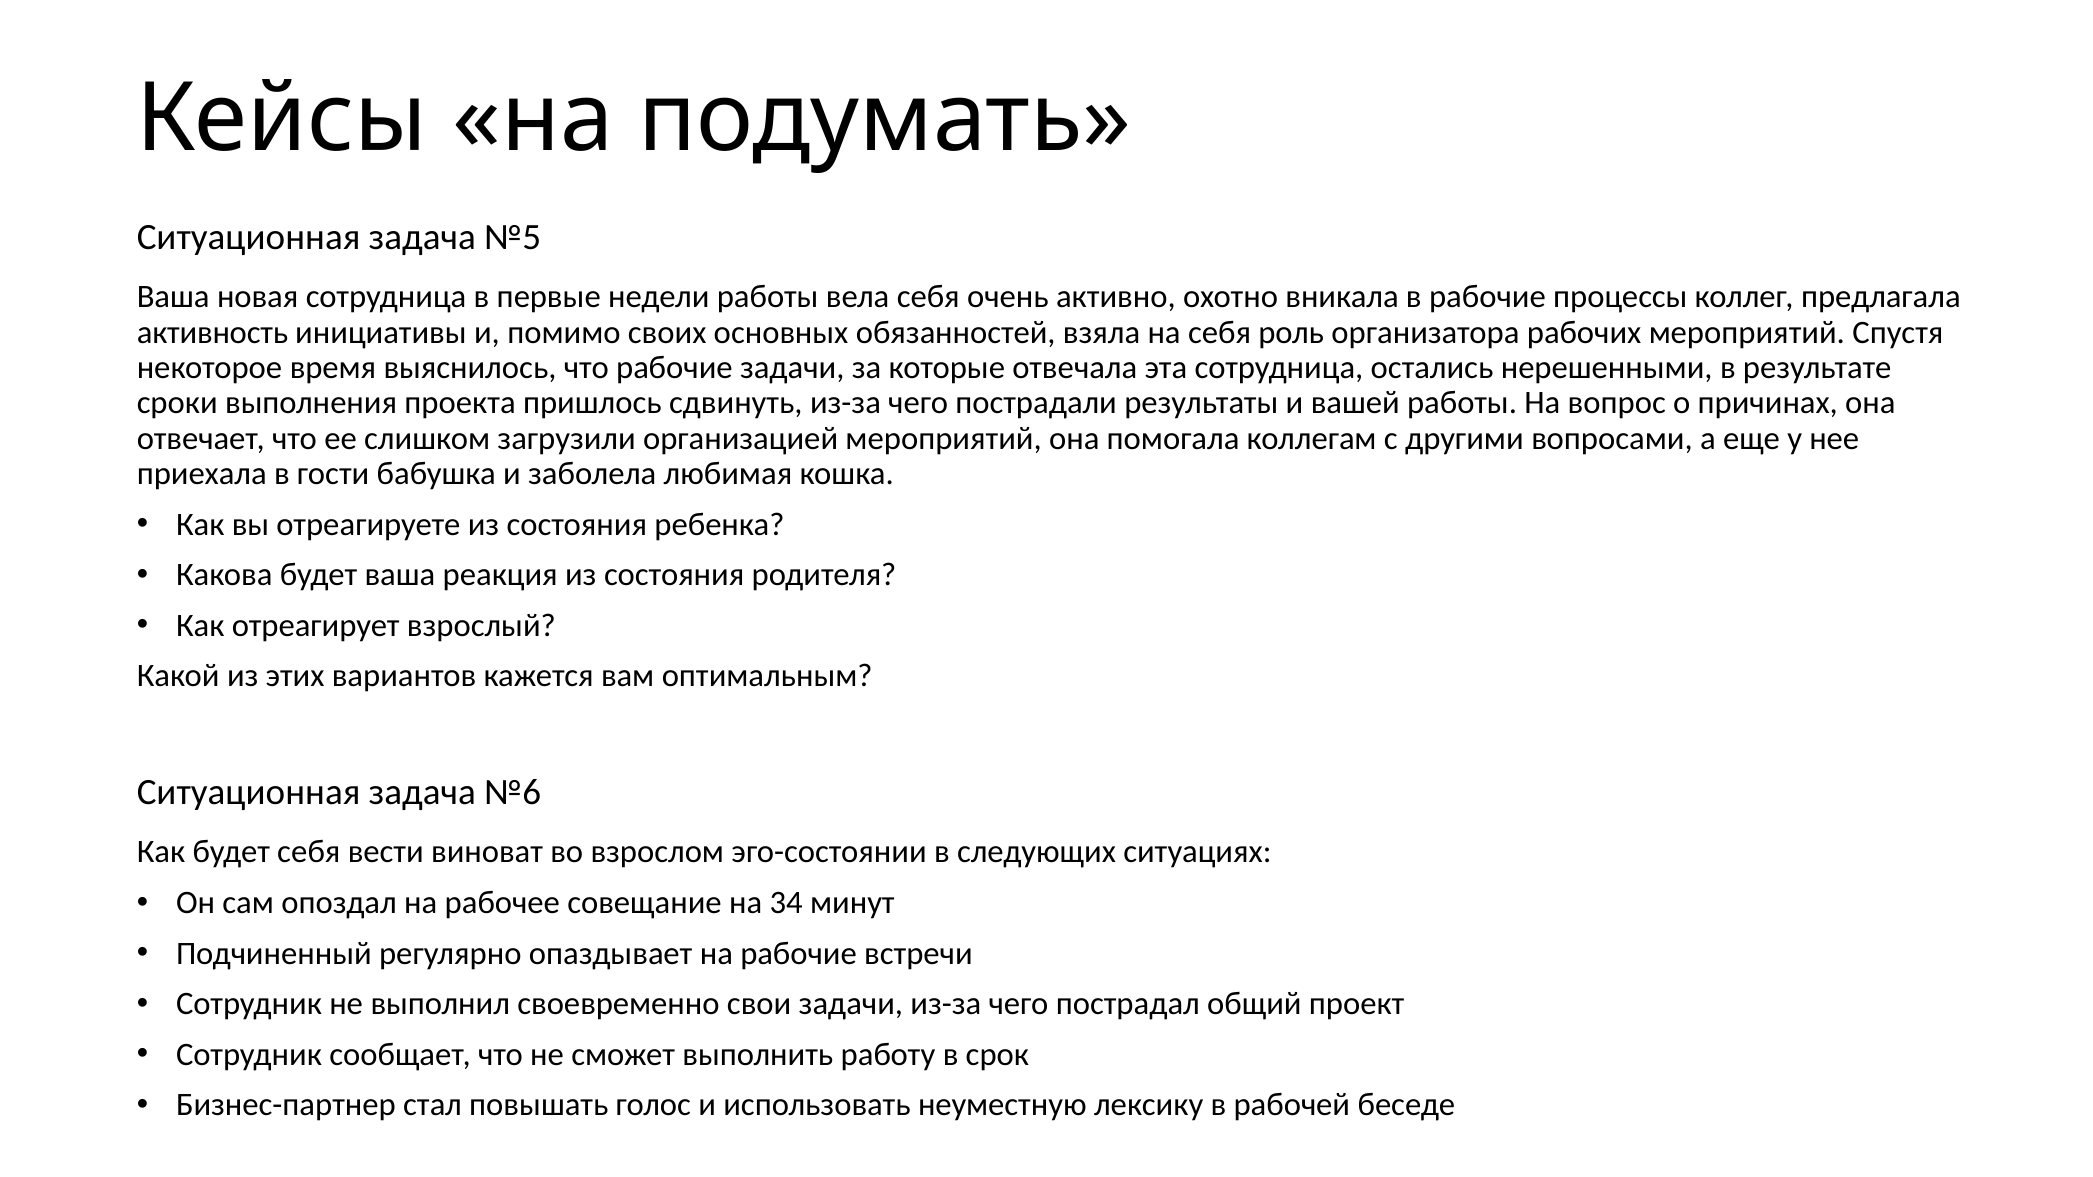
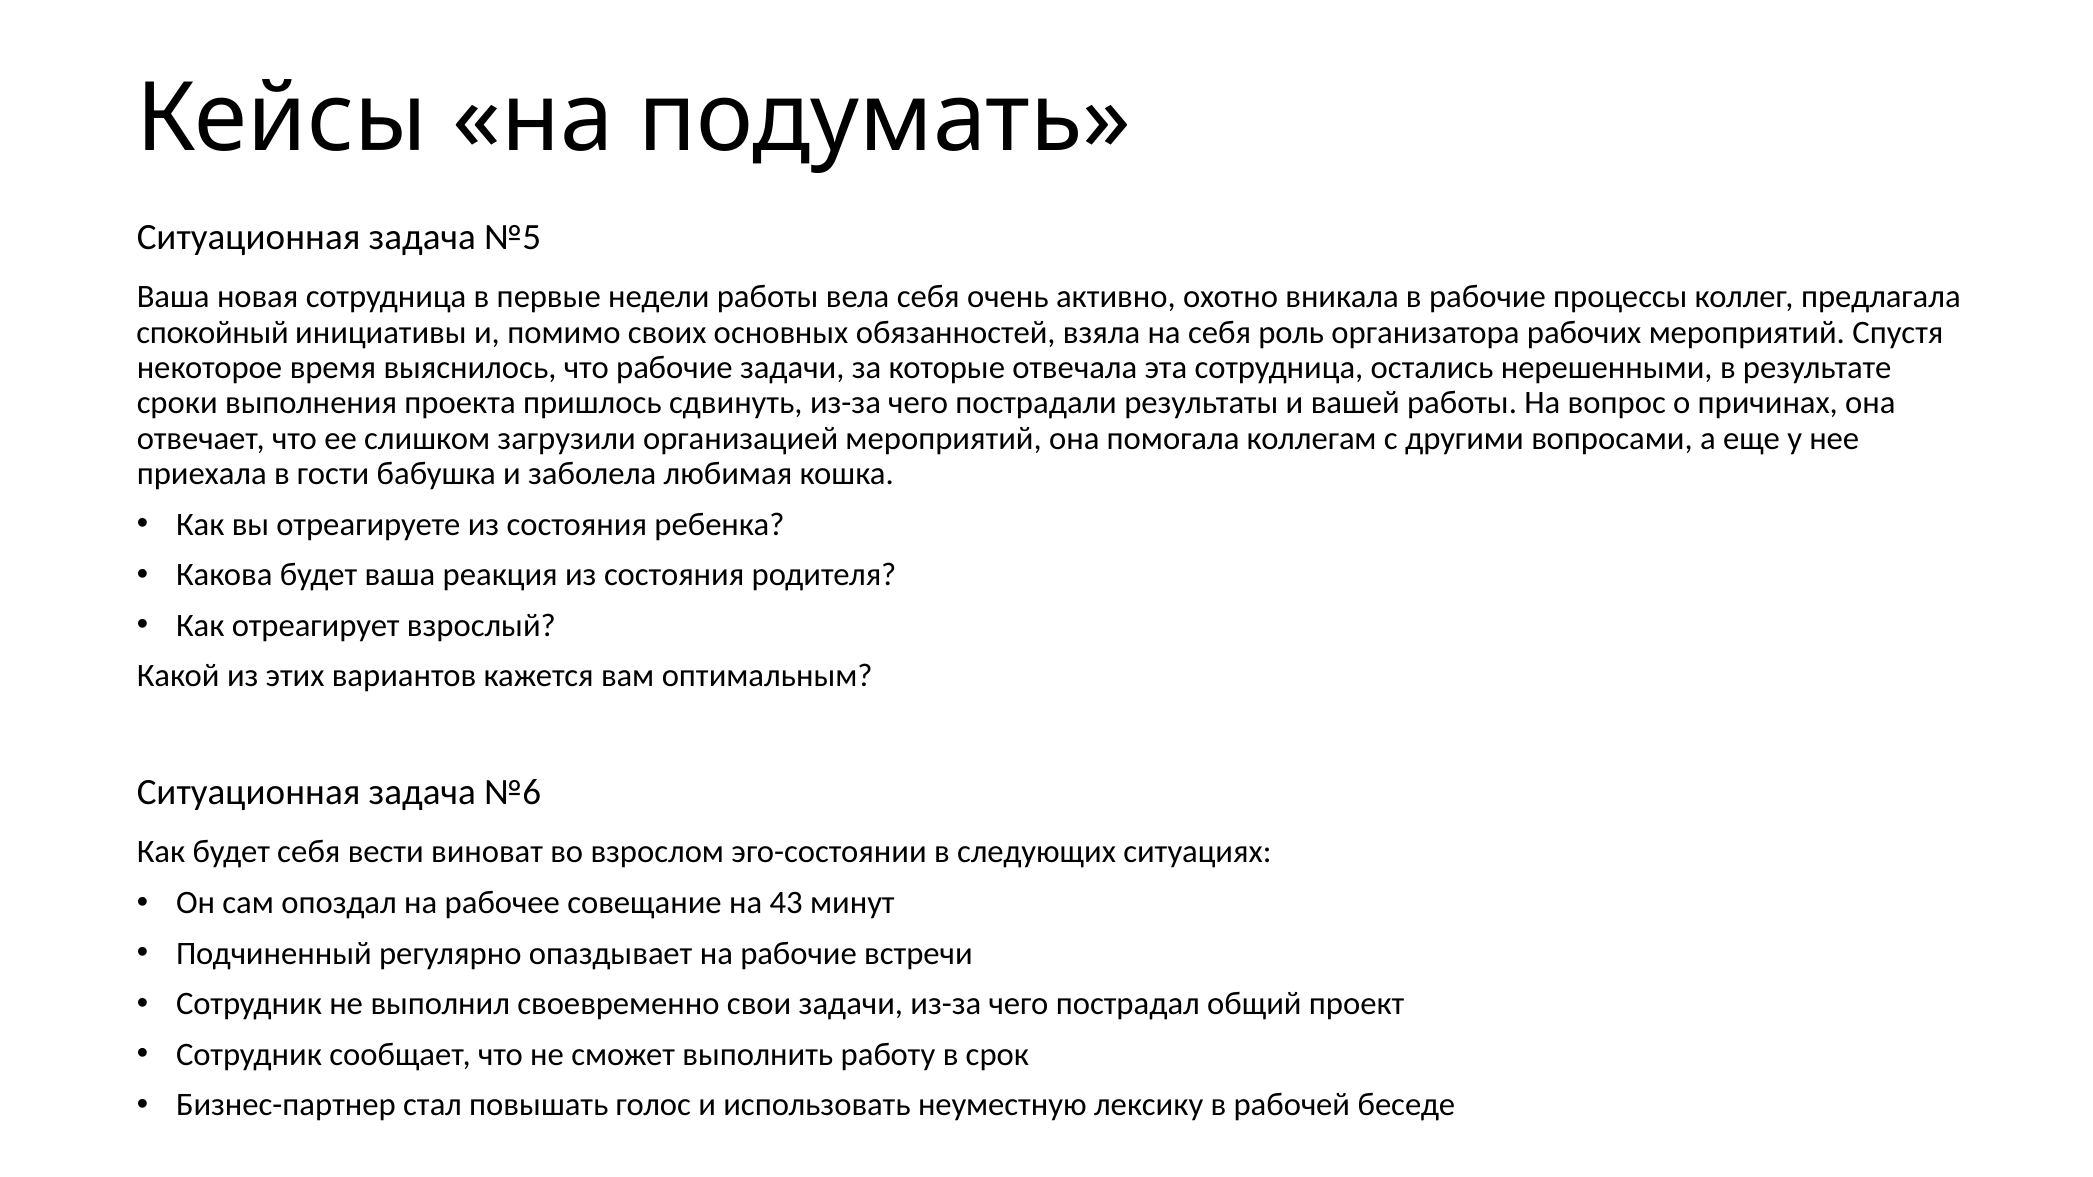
активность: активность -> спокойный (213, 332)
34: 34 -> 43 (786, 903)
